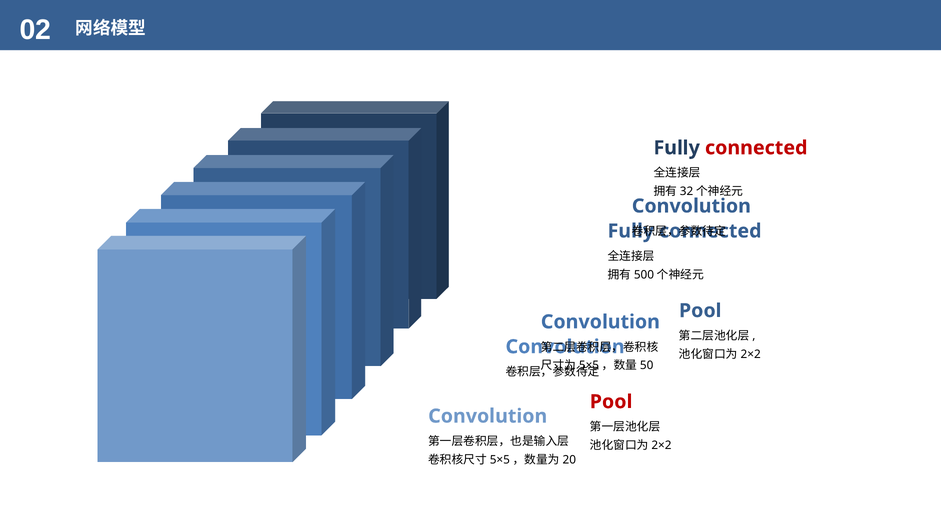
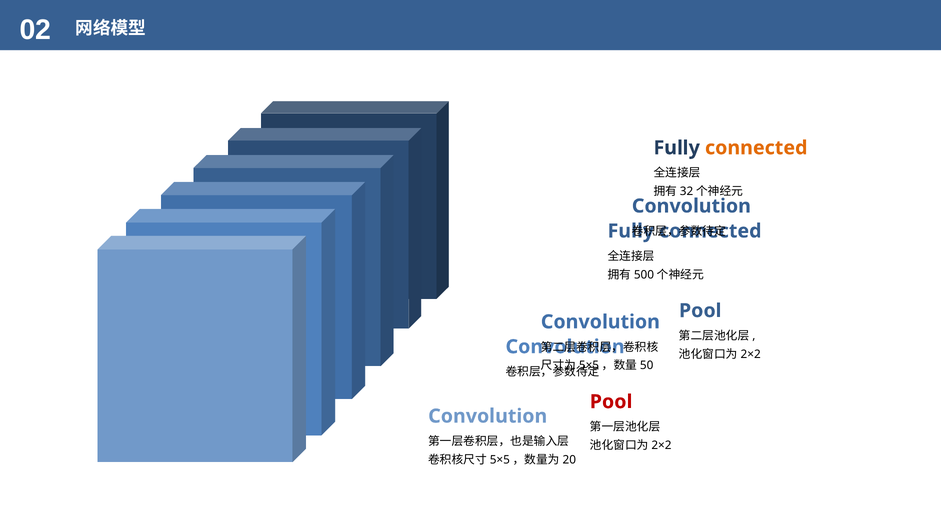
connected colour: red -> orange (756, 148)
